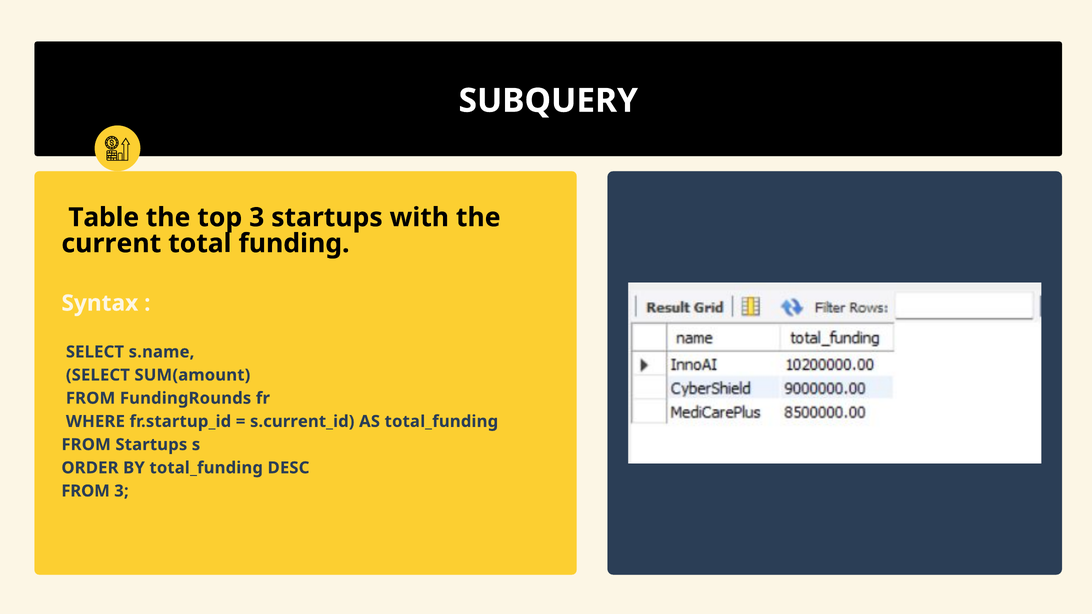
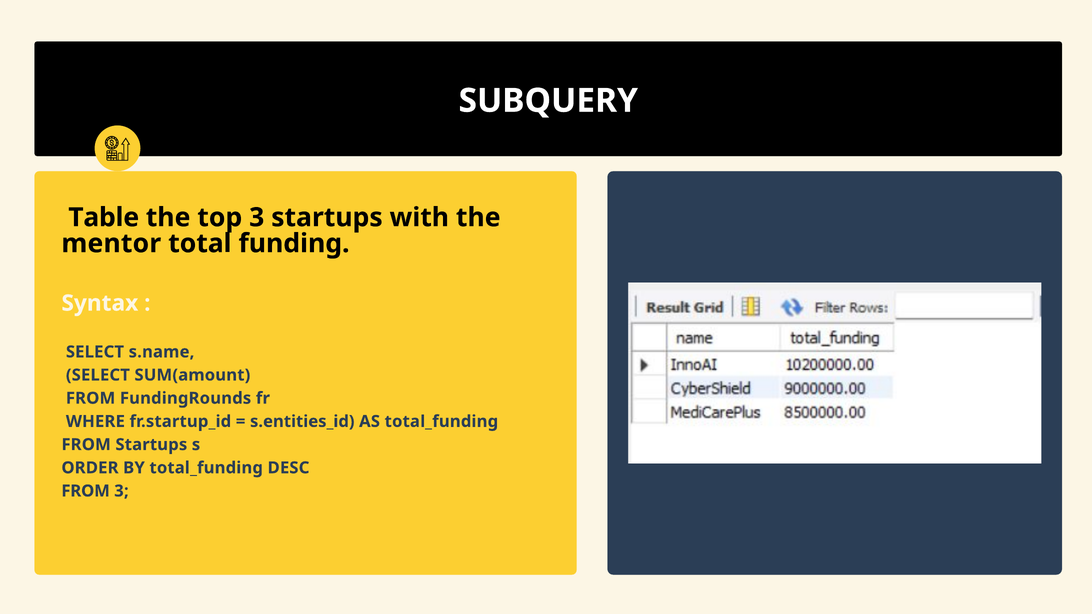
current: current -> mentor (111, 244)
s.current_id: s.current_id -> s.entities_id (302, 422)
